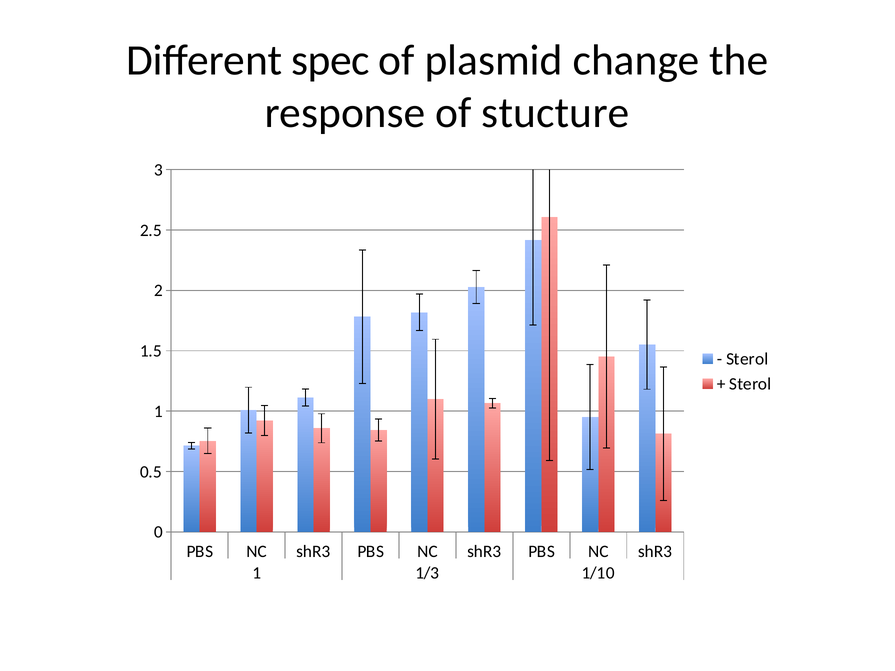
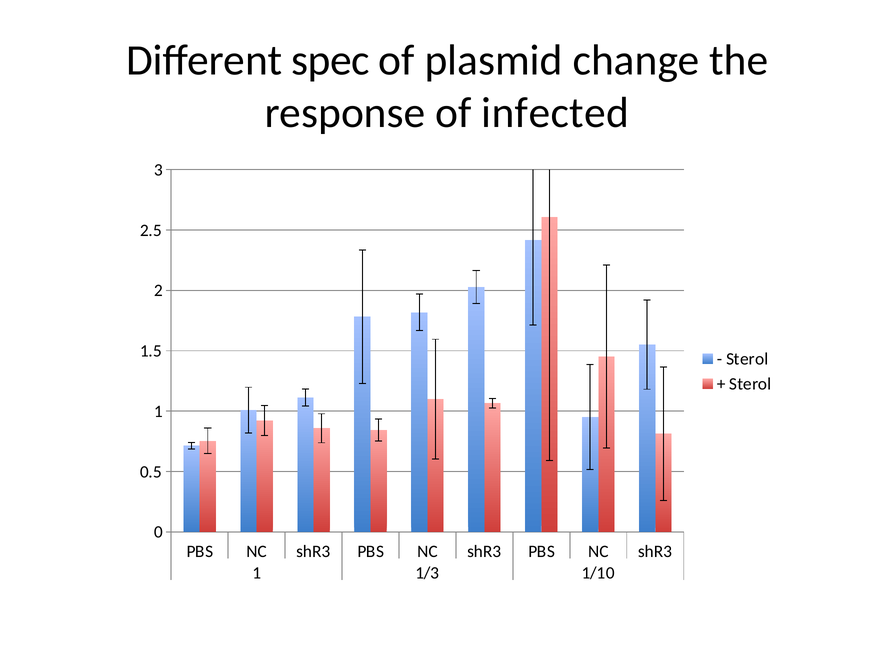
stucture: stucture -> infected (555, 113)
